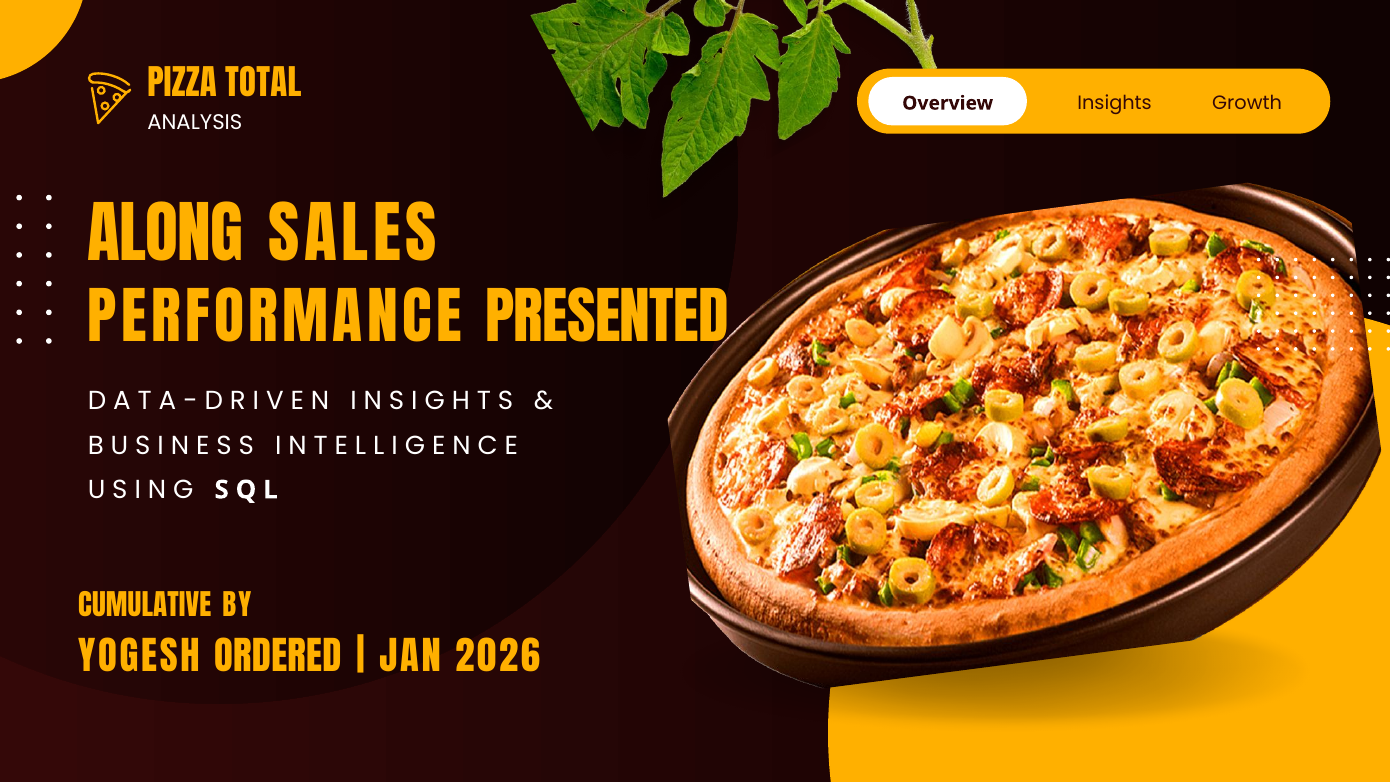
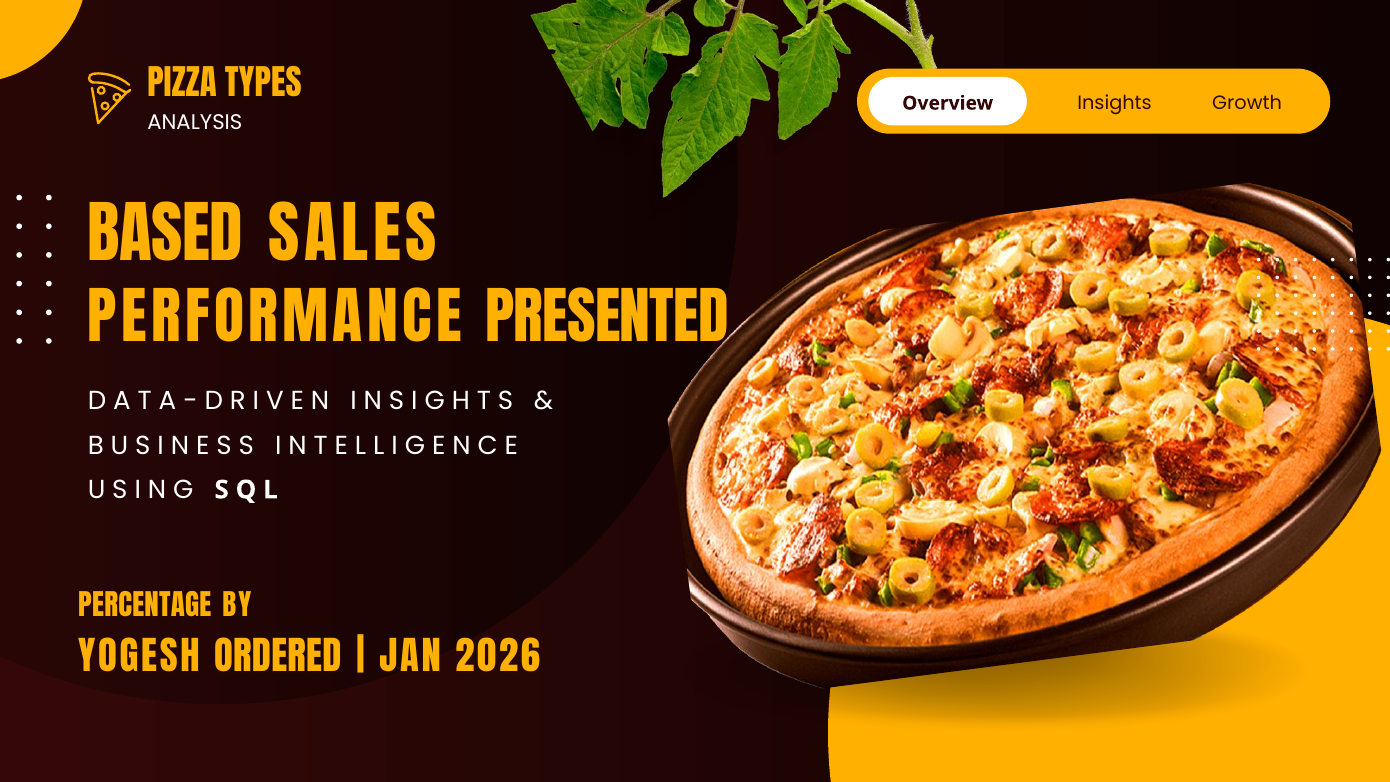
TOTAL: TOTAL -> TYPES (263, 85)
ALONG: ALONG -> BASED (165, 238)
CUMULATIVE: CUMULATIVE -> PERCENTAGE (145, 607)
